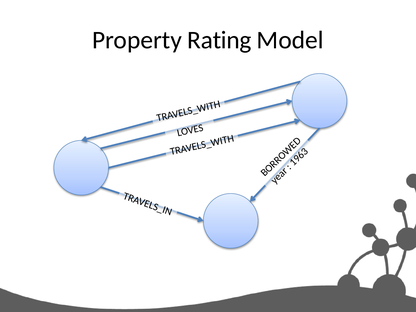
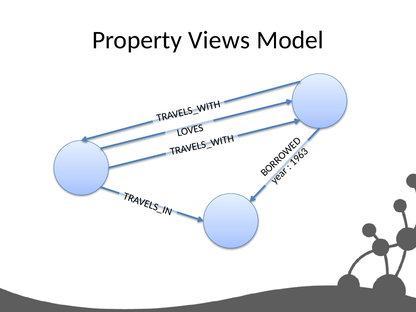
Rating: Rating -> Views (219, 40)
